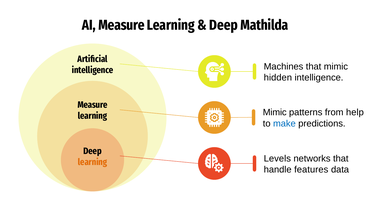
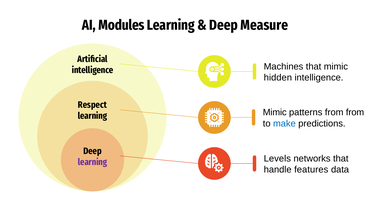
AI Measure: Measure -> Modules (121, 25)
Mathilda: Mathilda -> Measure (264, 25)
Measure: Measure -> Respect (92, 105)
from help: help -> from (355, 113)
learning colour: orange -> purple (92, 162)
